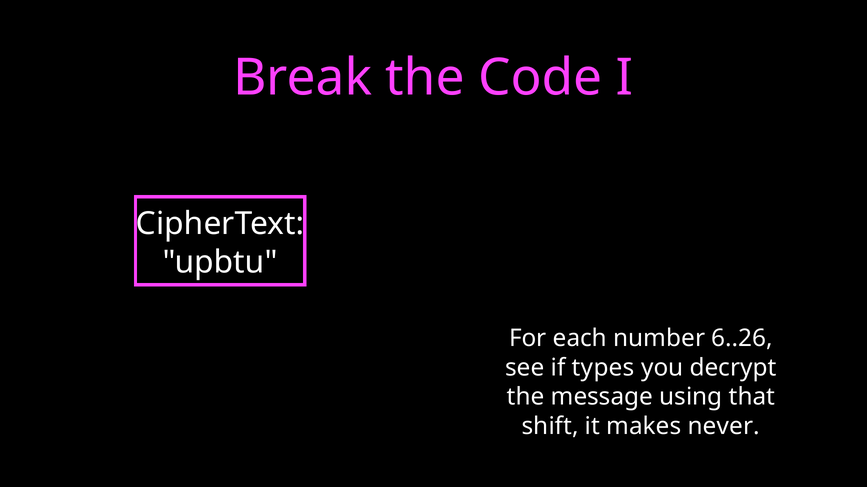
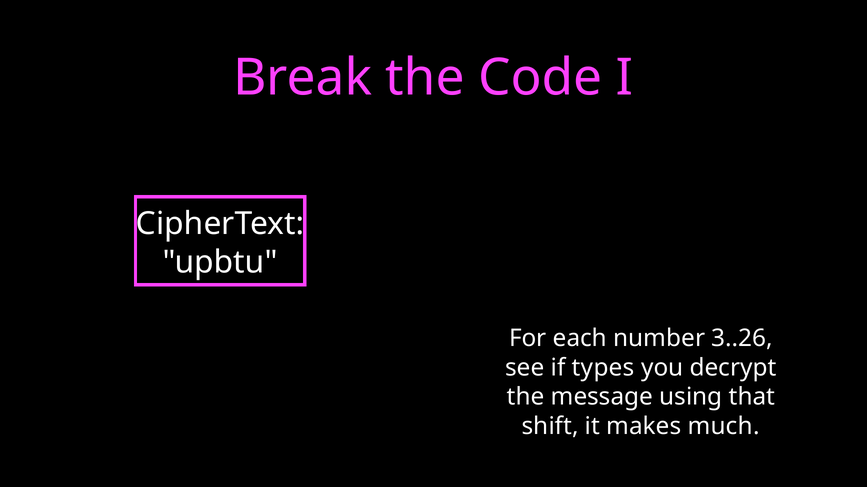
6..26: 6..26 -> 3..26 (742, 339)
never: never -> much (724, 427)
